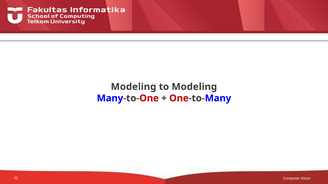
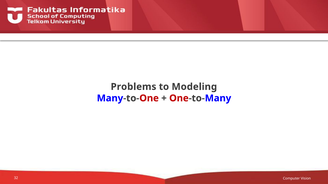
Modeling: Modeling -> Problems (134, 87)
